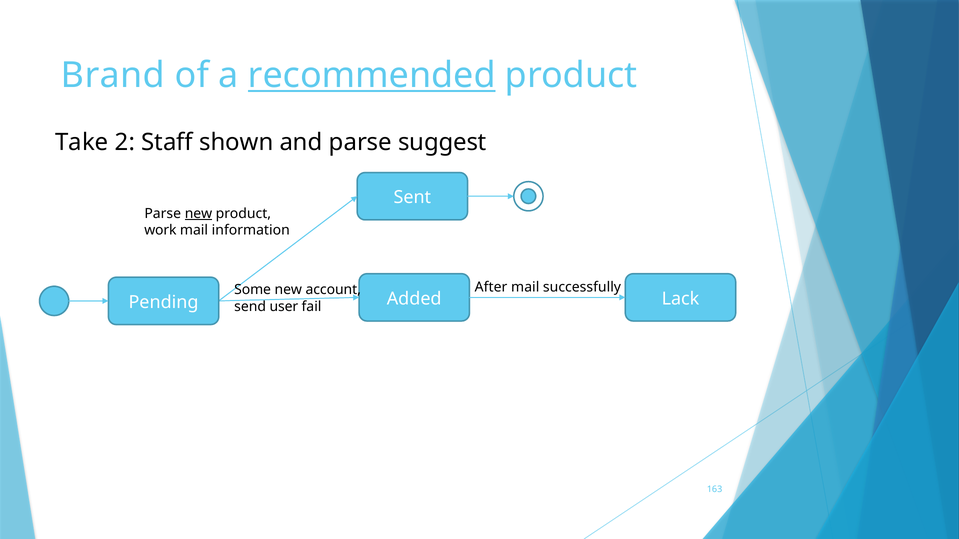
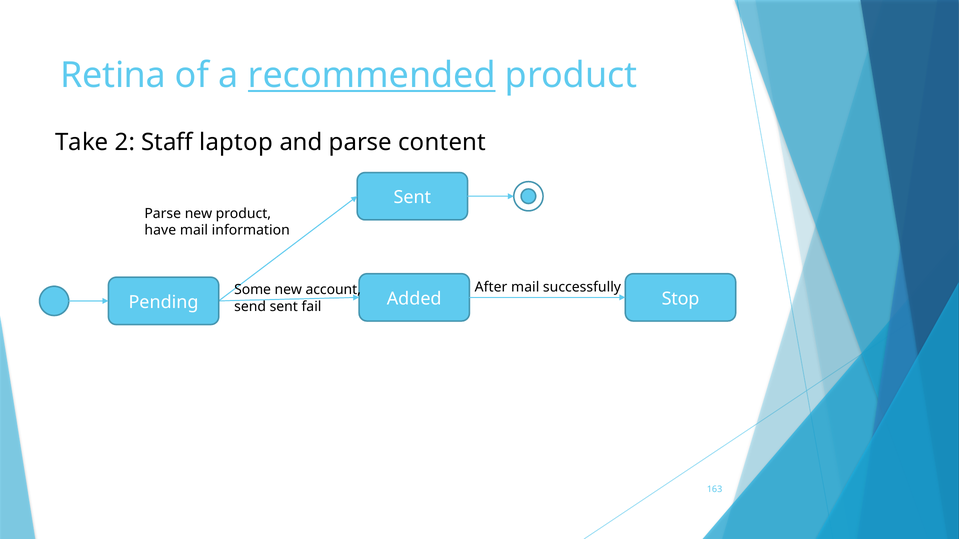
Brand: Brand -> Retina (113, 76)
shown: shown -> laptop (236, 142)
suggest: suggest -> content (442, 142)
new underline: present -> none (198, 214)
work: work -> have (160, 231)
Lack: Lack -> Stop (681, 299)
send user: user -> sent (284, 307)
